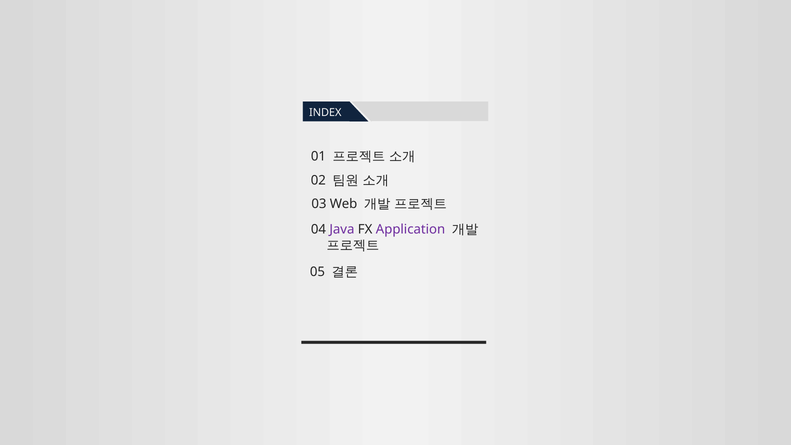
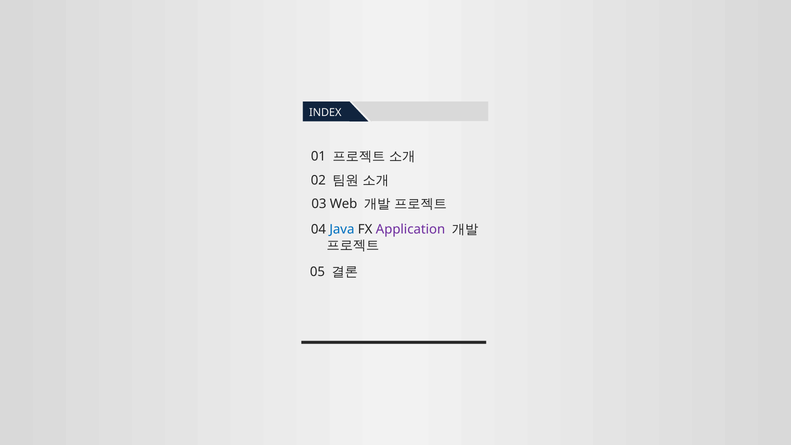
Java colour: purple -> blue (342, 230)
